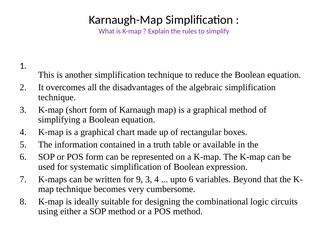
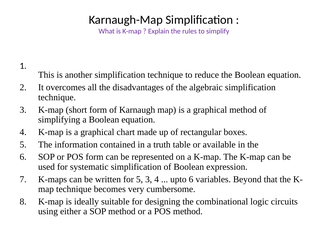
for 9: 9 -> 5 (140, 179)
